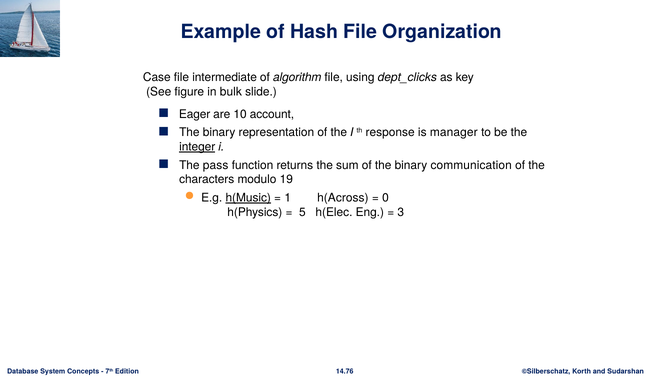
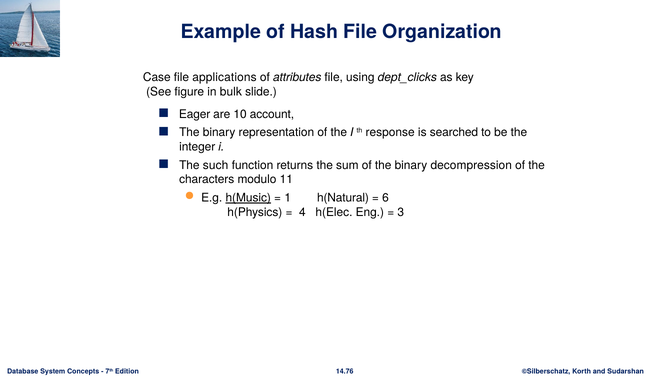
intermediate: intermediate -> applications (224, 77)
algorithm: algorithm -> attributes (297, 77)
manager: manager -> searched (454, 133)
integer underline: present -> none (197, 147)
pass: pass -> such (216, 165)
communication: communication -> decompression (471, 165)
19: 19 -> 11 (286, 179)
h(Across: h(Across -> h(Natural (343, 198)
0: 0 -> 6 (385, 198)
5: 5 -> 4 (302, 212)
